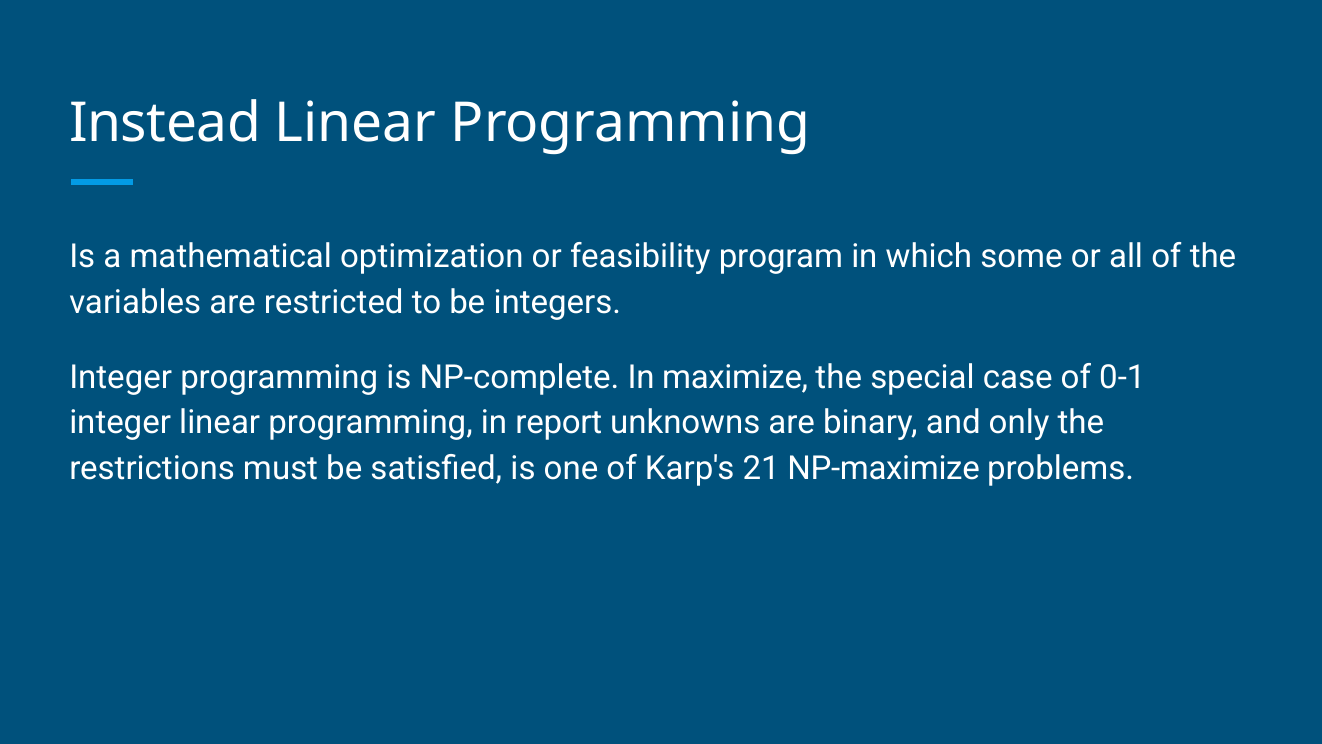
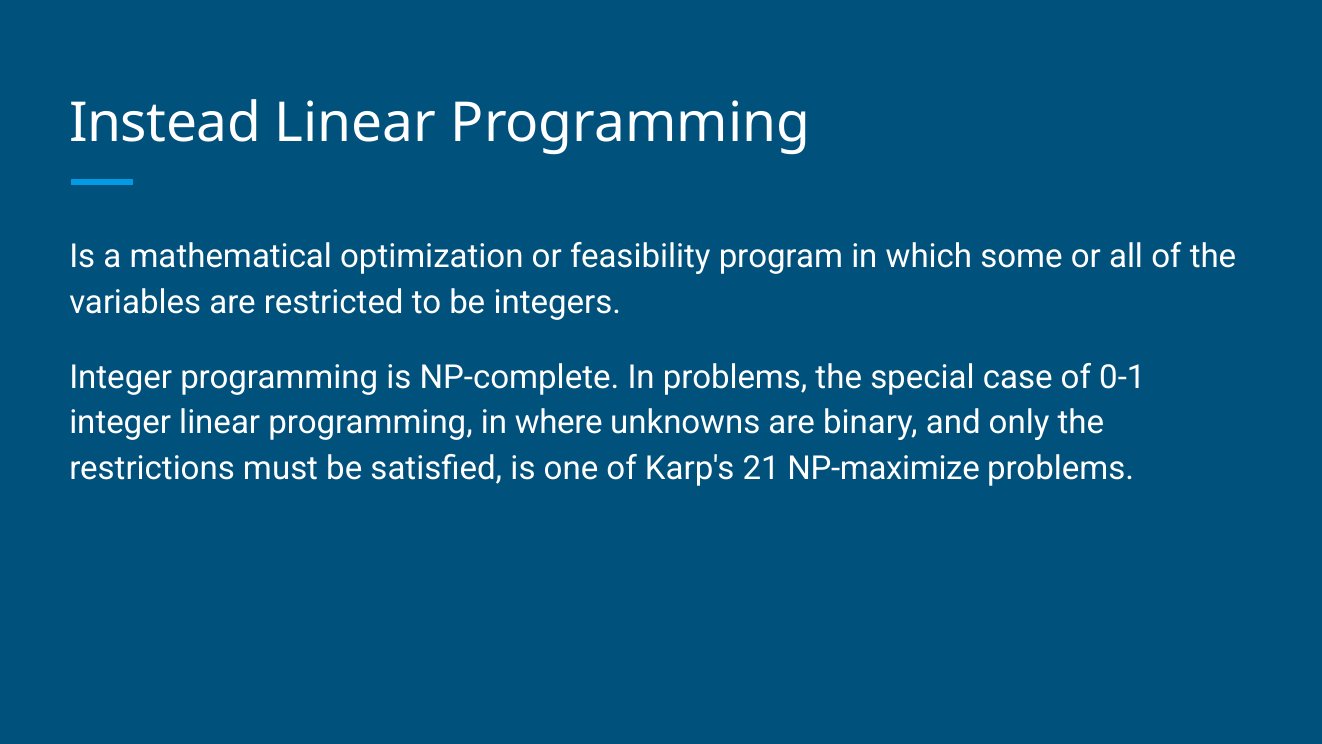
In maximize: maximize -> problems (735, 377)
report: report -> where (559, 423)
